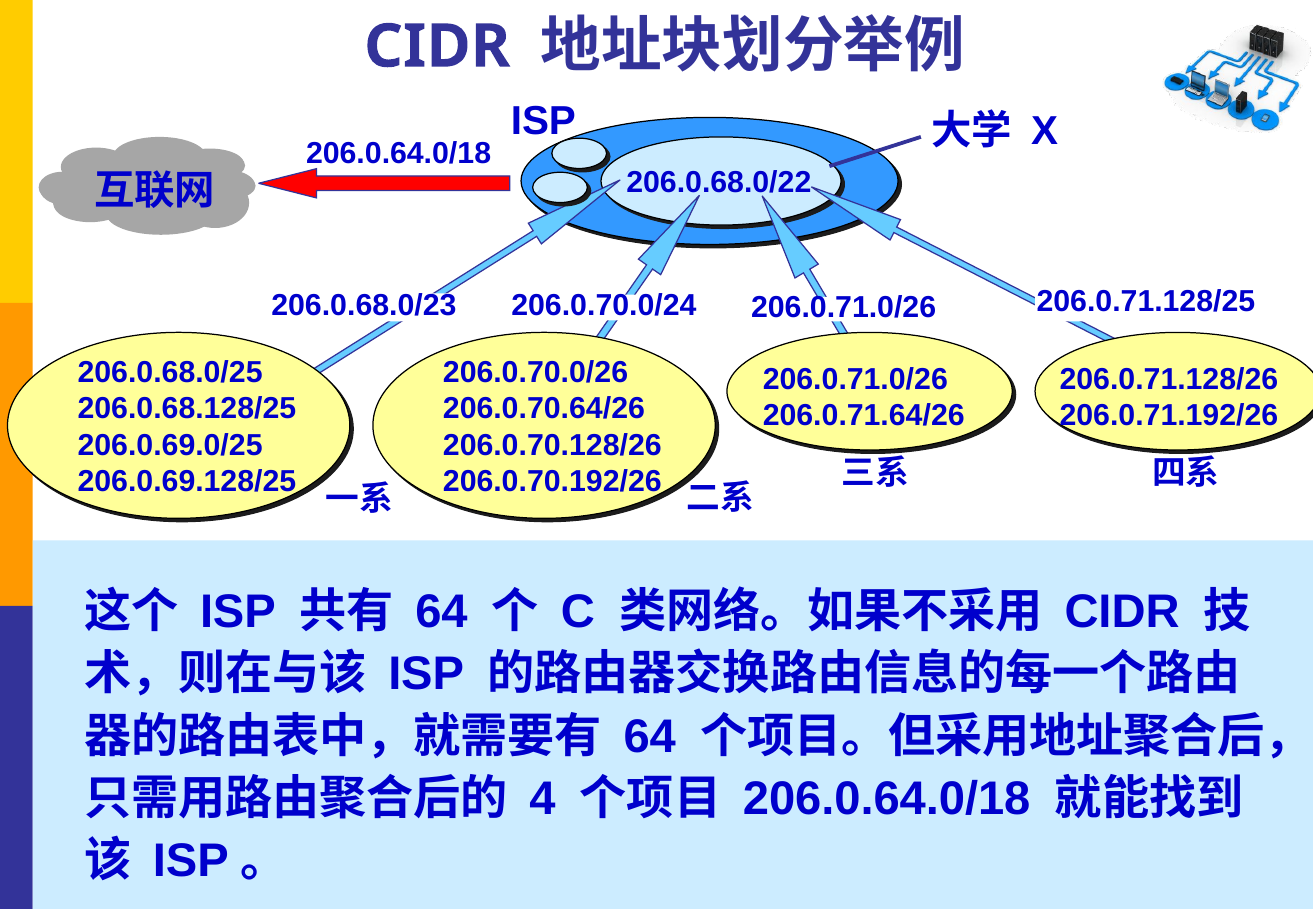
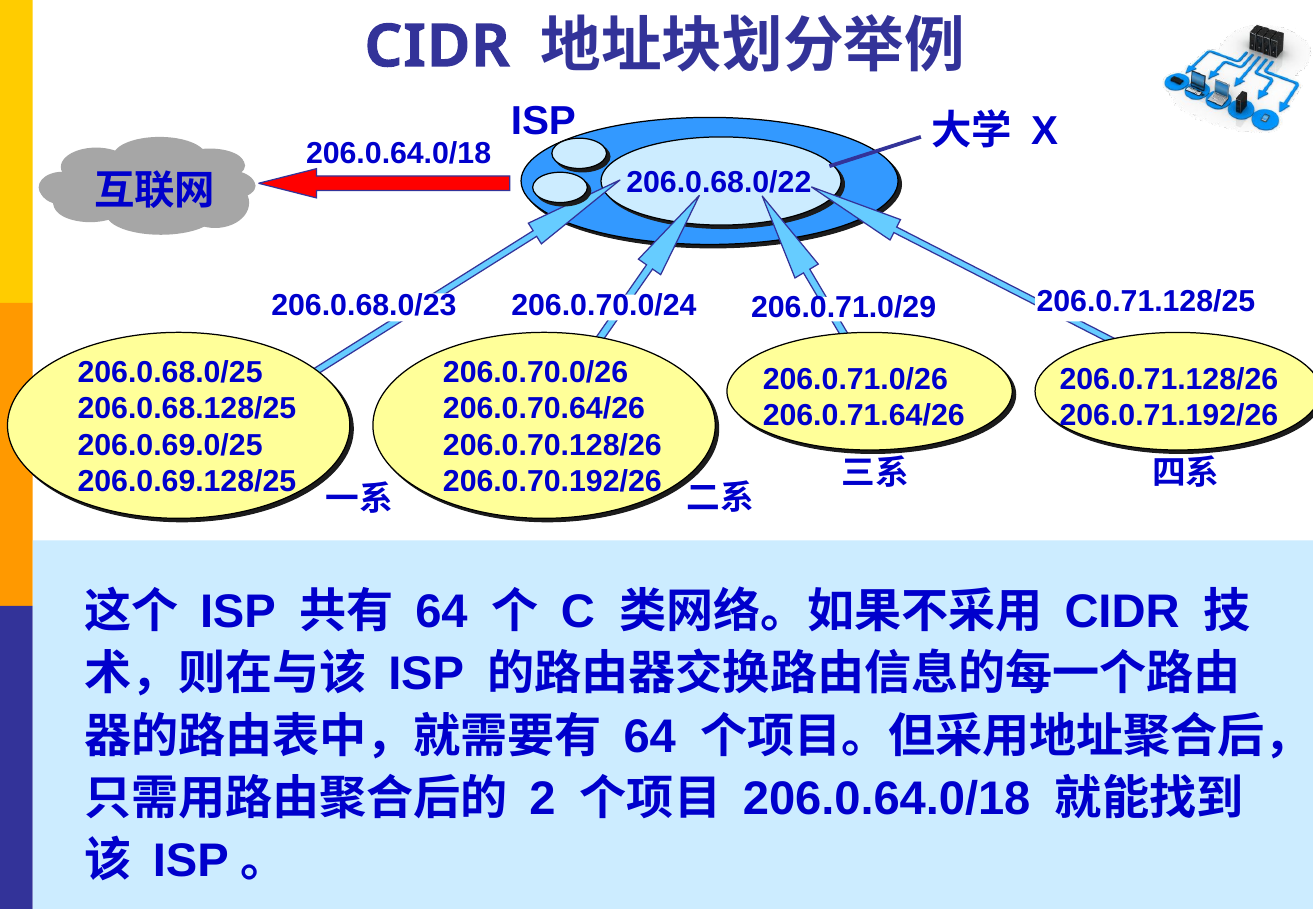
206.0.70.0/24 206.0.71.0/26: 206.0.71.0/26 -> 206.0.71.0/29 (844, 308)
4: 4 -> 2 (543, 799)
